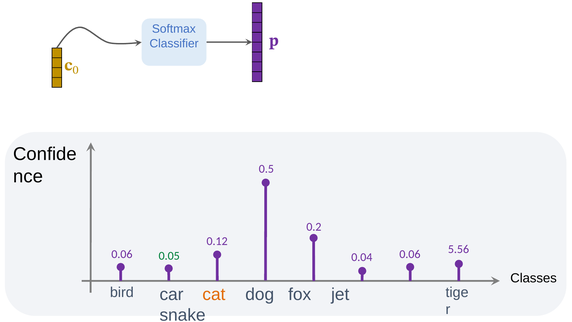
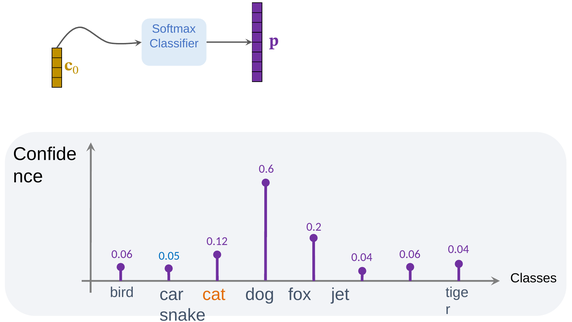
0.5: 0.5 -> 0.6 (266, 169)
0.04 0.06 5.56: 5.56 -> 0.04 (459, 249)
0.05 colour: green -> blue (169, 256)
